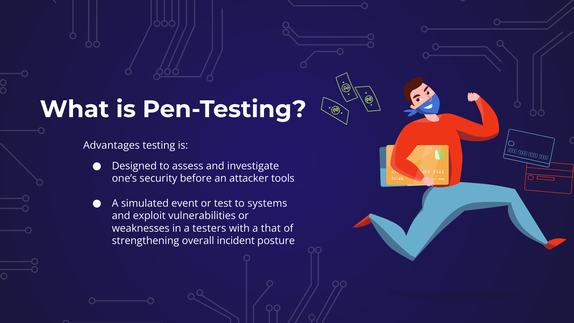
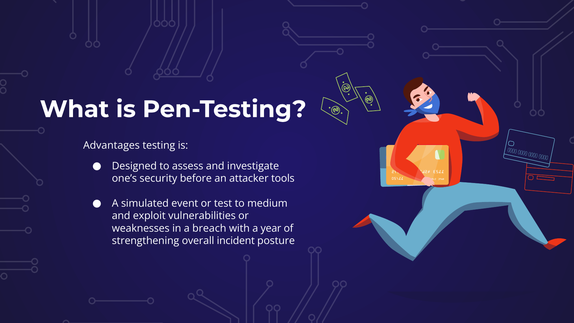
systems: systems -> medium (267, 203)
testers: testers -> breach (209, 228)
that: that -> year (271, 228)
